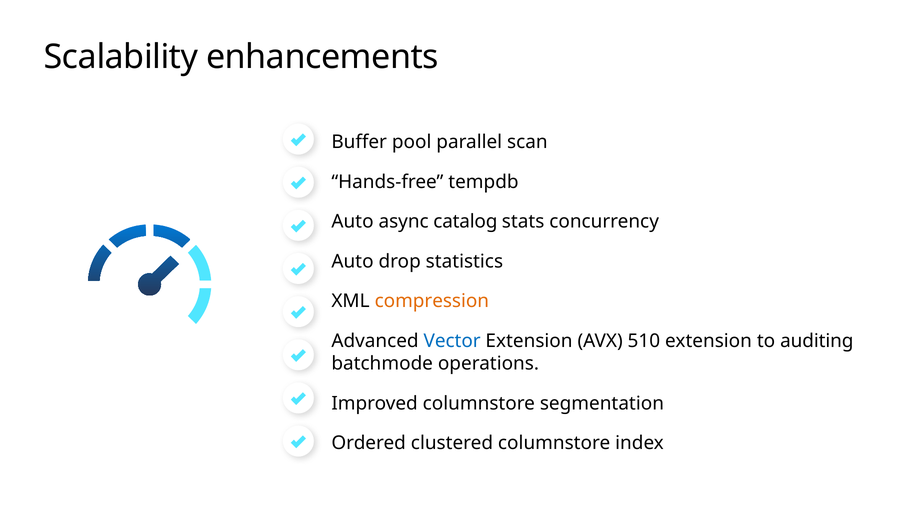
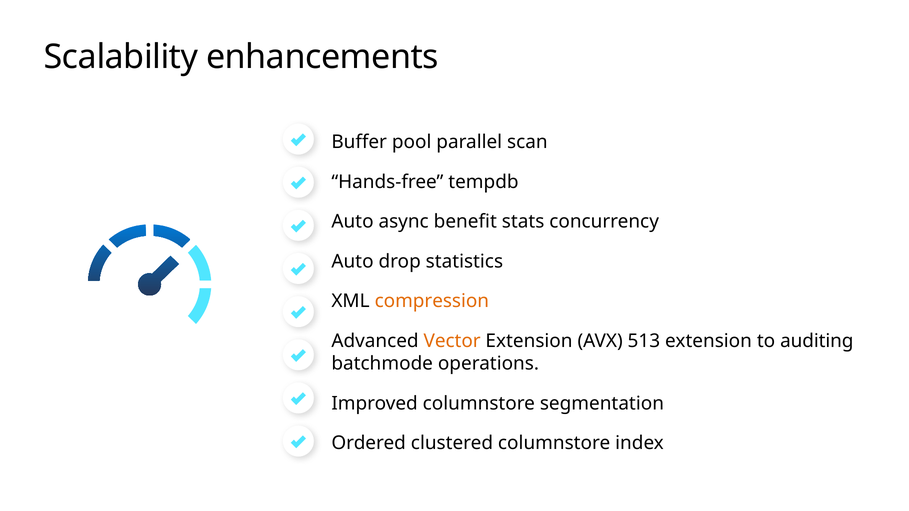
catalog: catalog -> benefit (465, 222)
Vector colour: blue -> orange (452, 341)
510: 510 -> 513 (644, 341)
